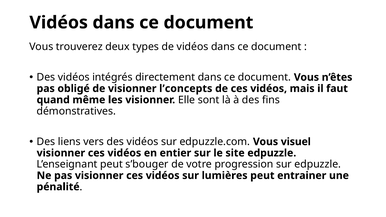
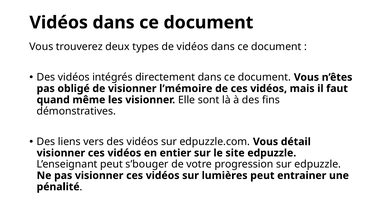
l’concepts: l’concepts -> l’mémoire (186, 89)
visuel: visuel -> détail (296, 142)
